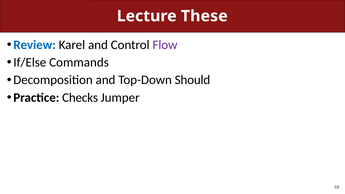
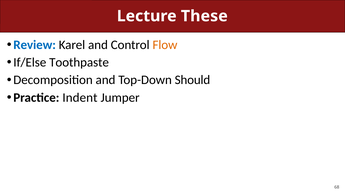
Flow colour: purple -> orange (165, 45)
Commands: Commands -> Toothpaste (79, 62)
Checks: Checks -> Indent (80, 98)
